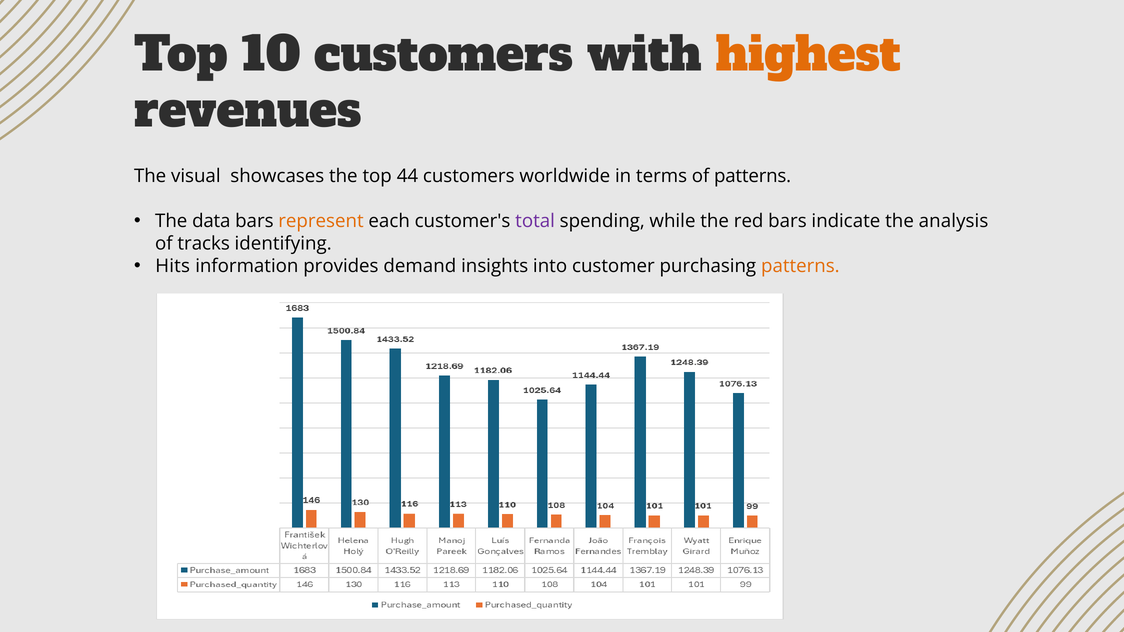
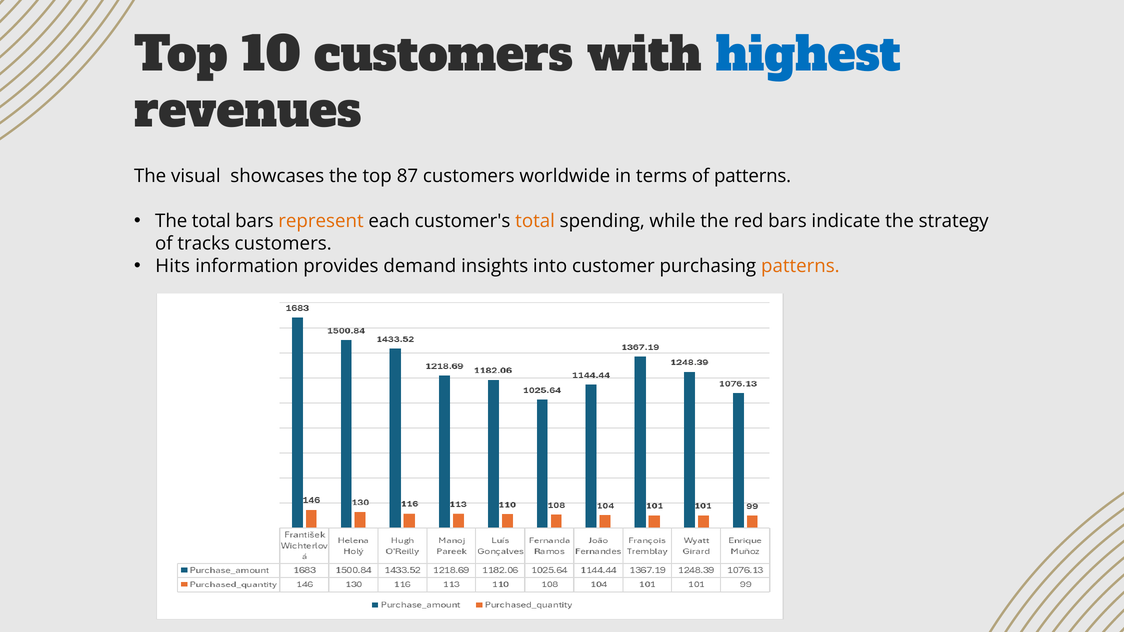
highest colour: orange -> blue (808, 55)
44: 44 -> 87 (407, 176)
The data: data -> total (211, 221)
total colour: purple -> orange (535, 221)
analysis: analysis -> strategy (954, 221)
tracks identifying: identifying -> customers (283, 244)
